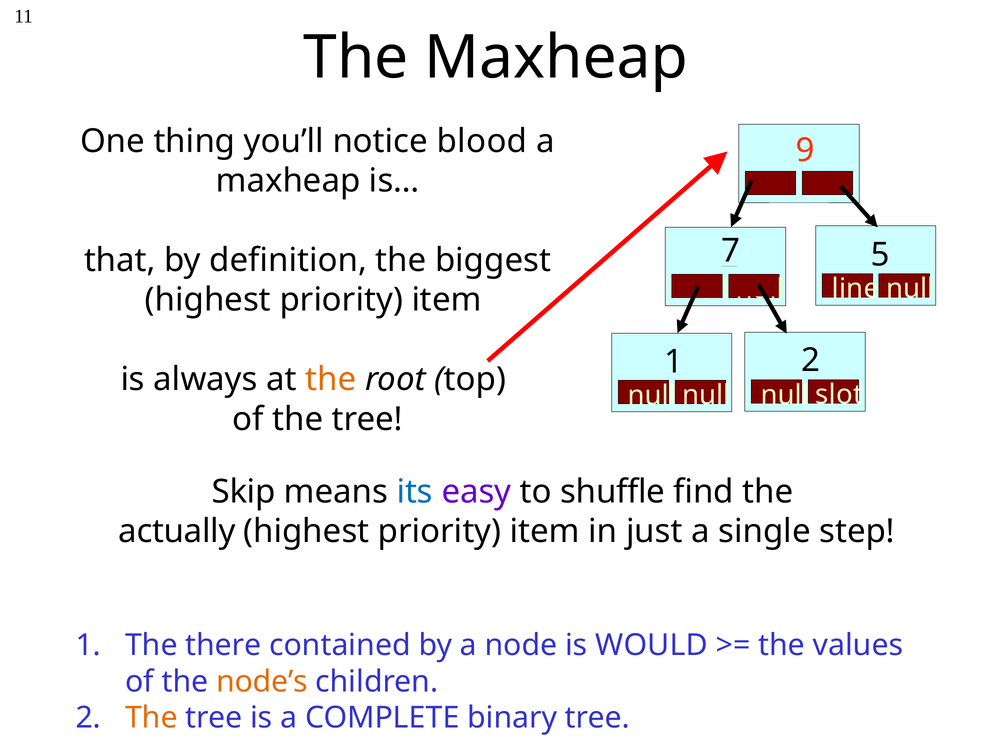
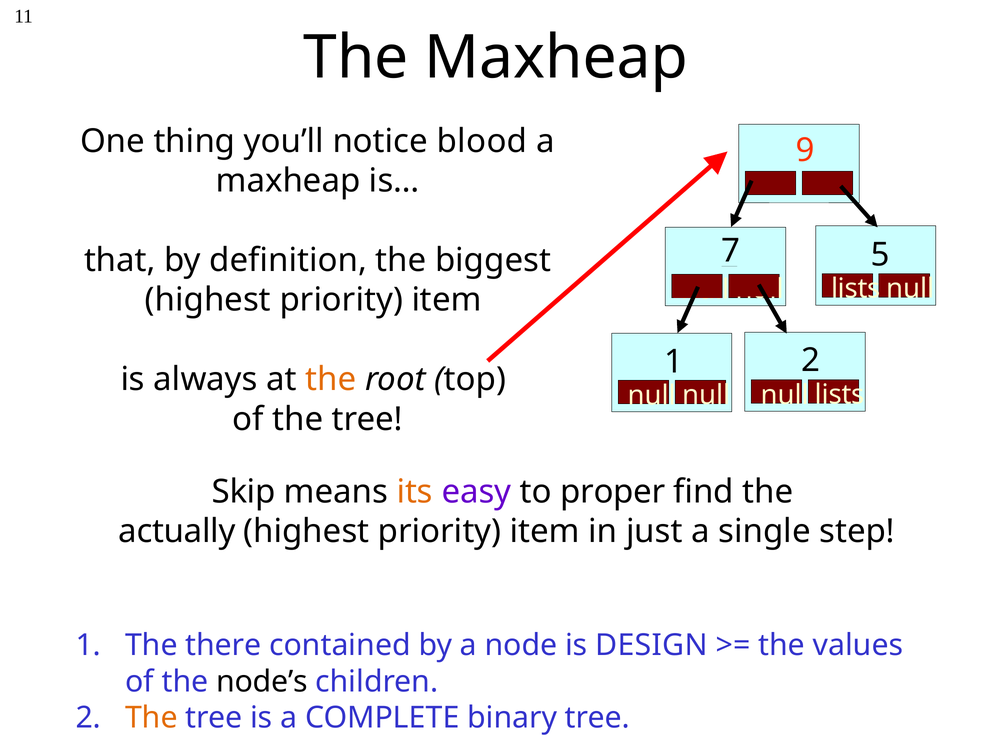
line: line -> lists (856, 289)
slot: slot -> lists (840, 395)
its colour: blue -> orange (415, 492)
shuffle: shuffle -> proper (613, 492)
WOULD: WOULD -> DESIGN (652, 645)
node’s colour: orange -> black (262, 682)
